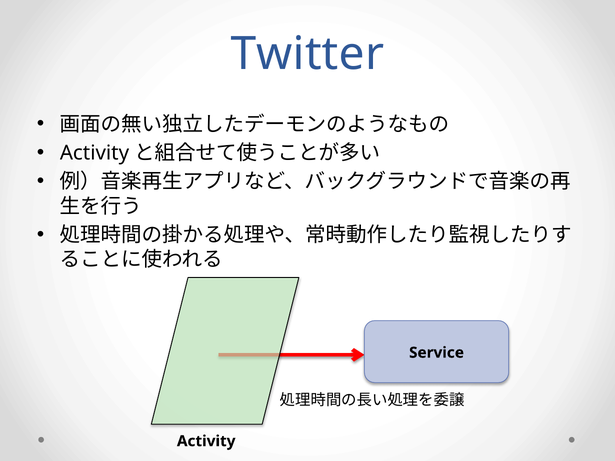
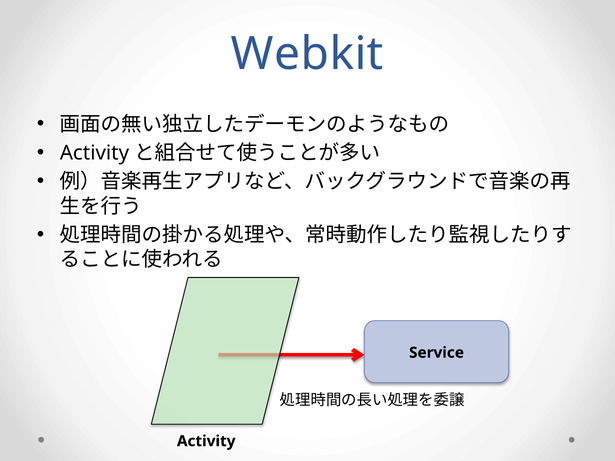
Twitter: Twitter -> Webkit (307, 54)
